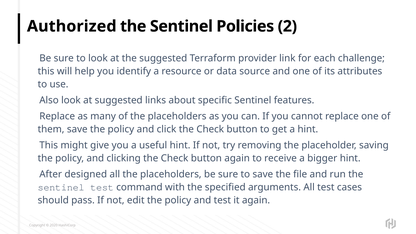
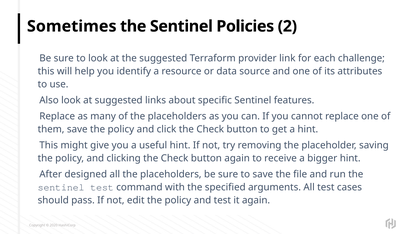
Authorized: Authorized -> Sometimes (72, 26)
